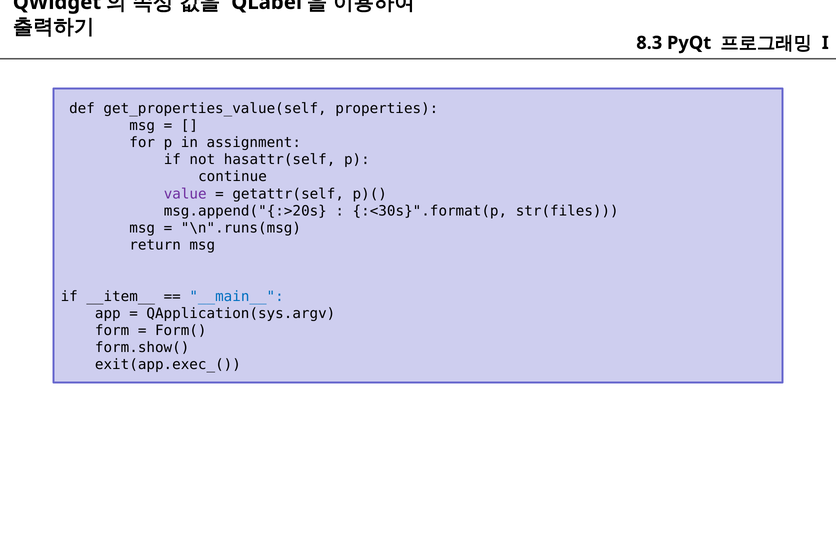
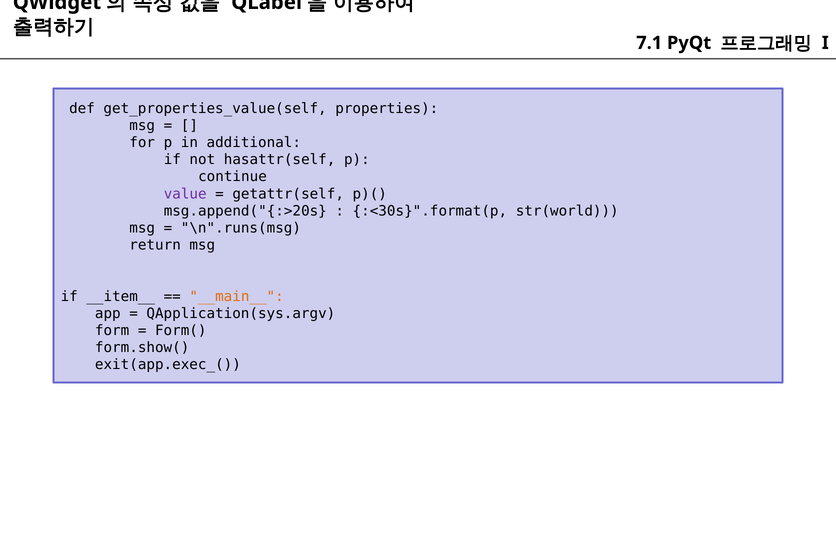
8.3: 8.3 -> 7.1 (649, 43)
assignment: assignment -> additional (254, 143)
str(files: str(files -> str(world (567, 211)
__main__ colour: blue -> orange (237, 296)
